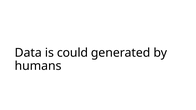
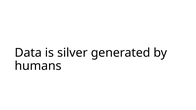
could: could -> silver (72, 53)
